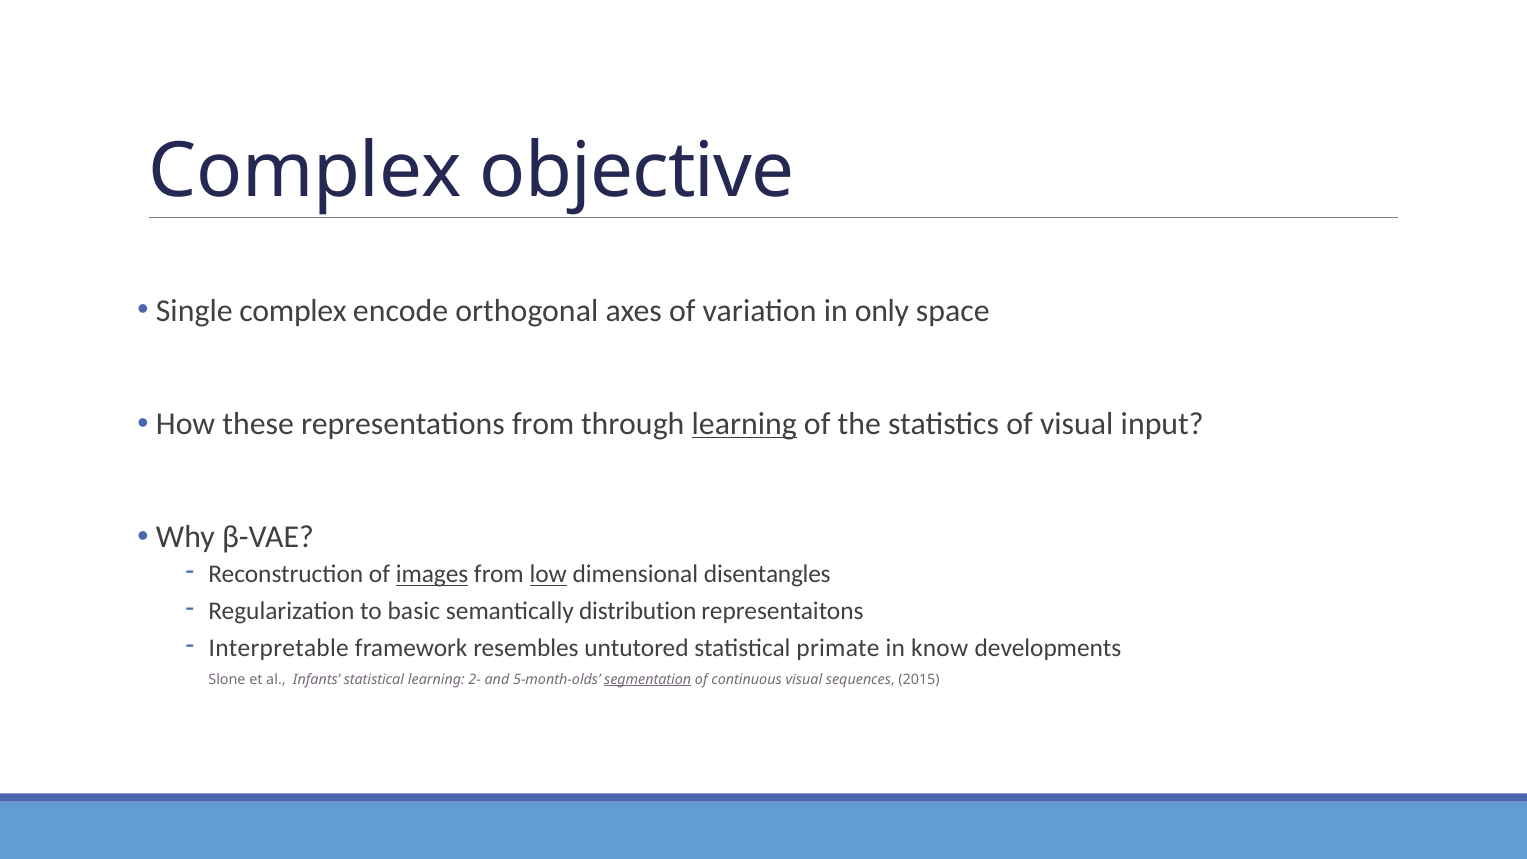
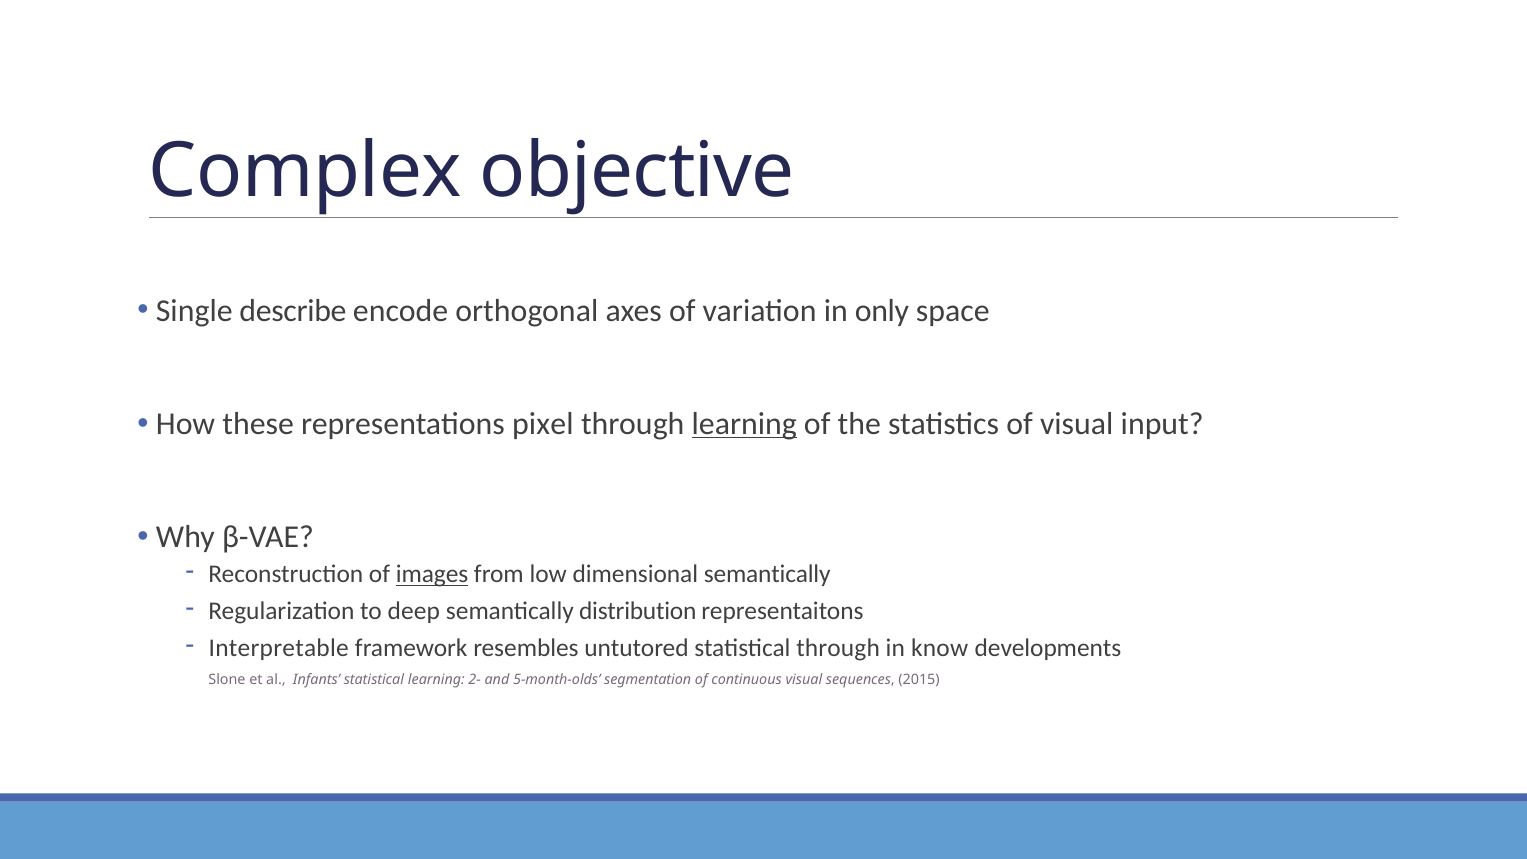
Single complex: complex -> describe (293, 311)
representations from: from -> pixel (543, 424)
low underline: present -> none (548, 574)
dimensional disentangles: disentangles -> semantically (767, 574)
basic: basic -> deep (414, 611)
statistical primate: primate -> through (838, 648)
segmentation underline: present -> none (648, 680)
